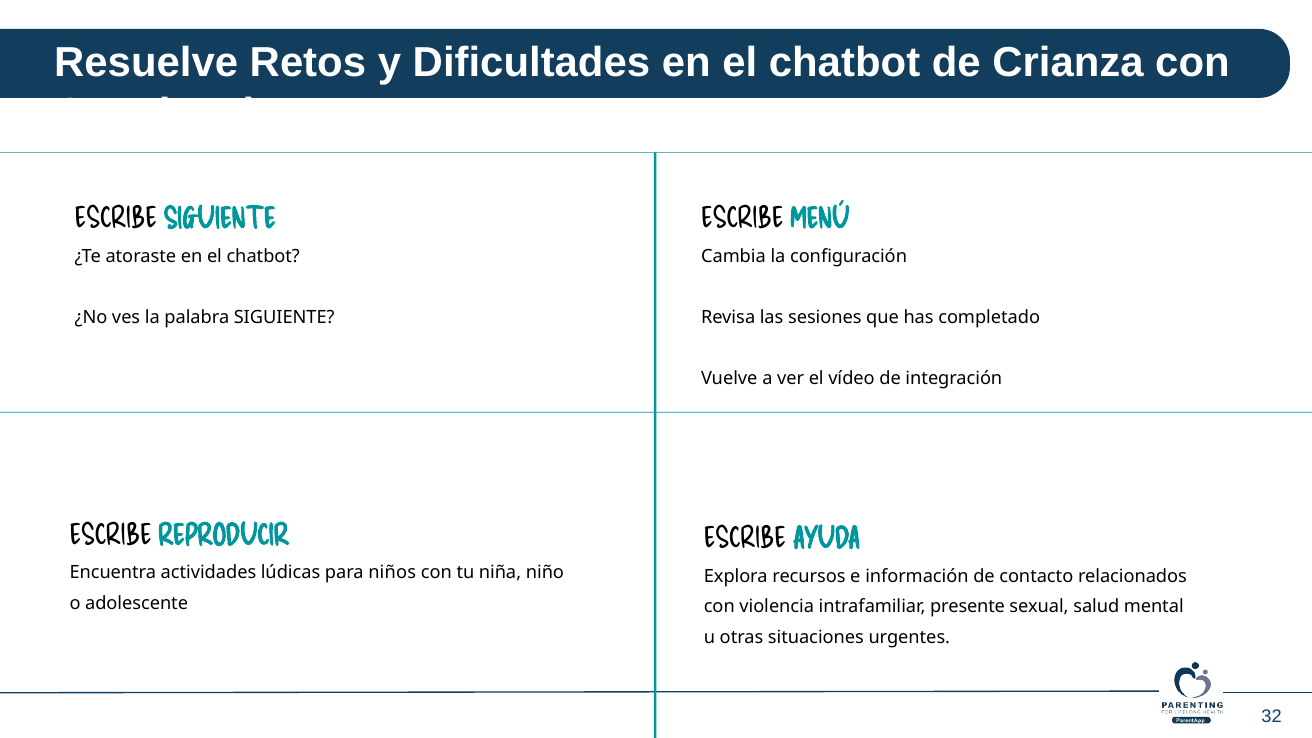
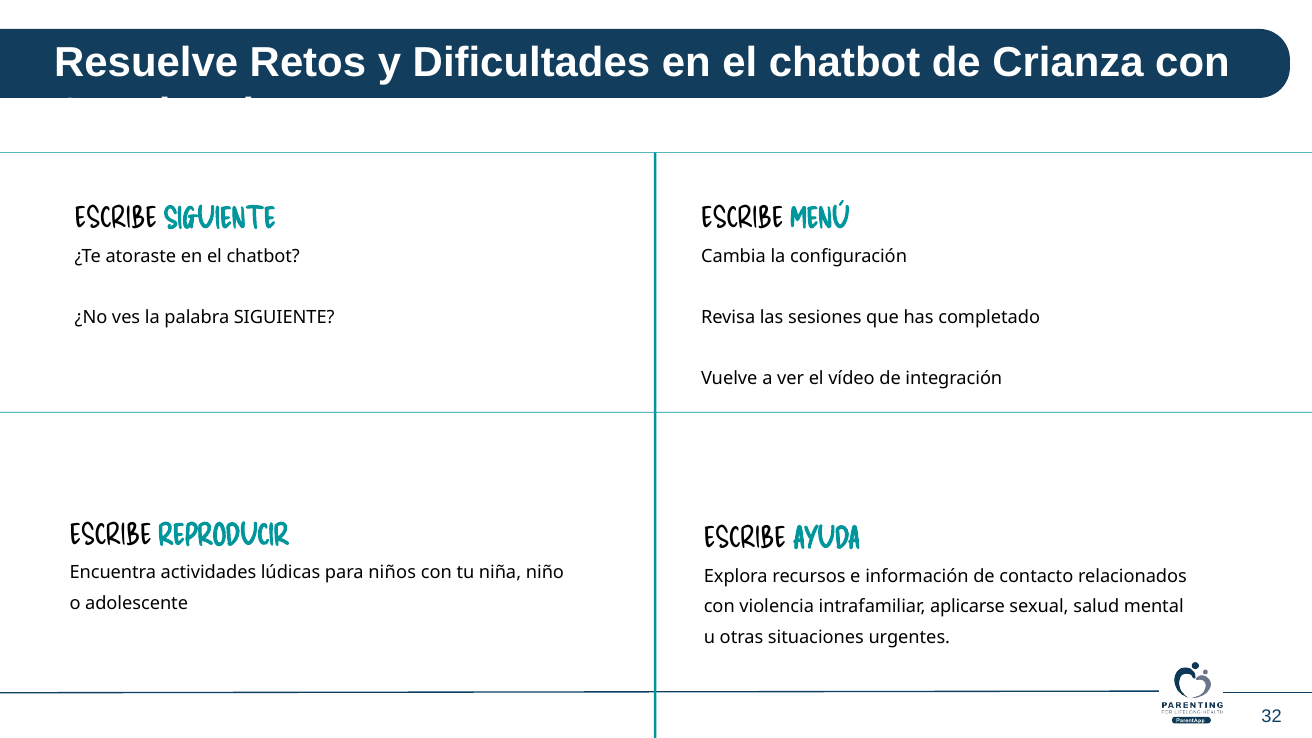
presente: presente -> aplicarse (968, 607)
